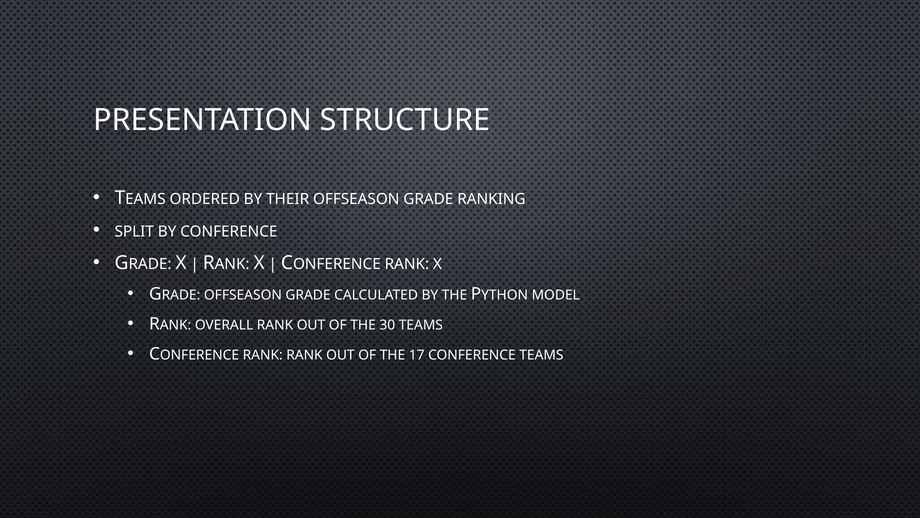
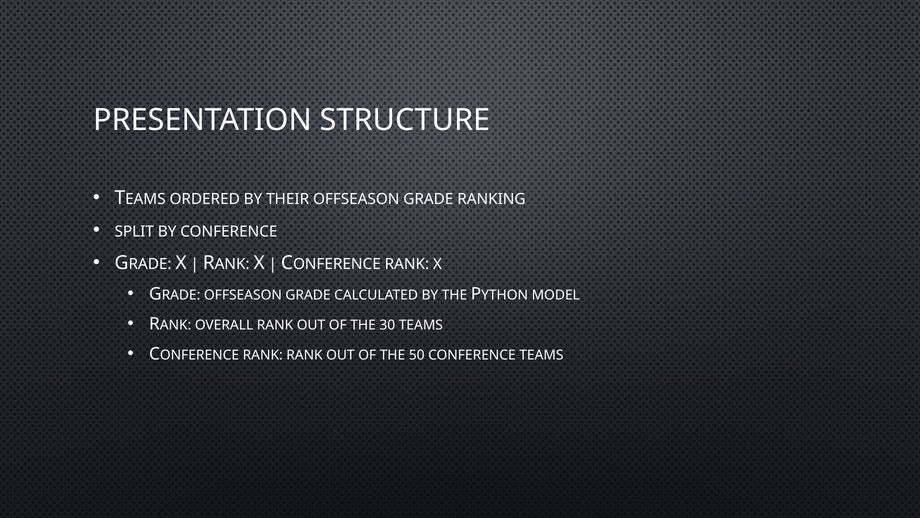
17: 17 -> 50 (417, 355)
